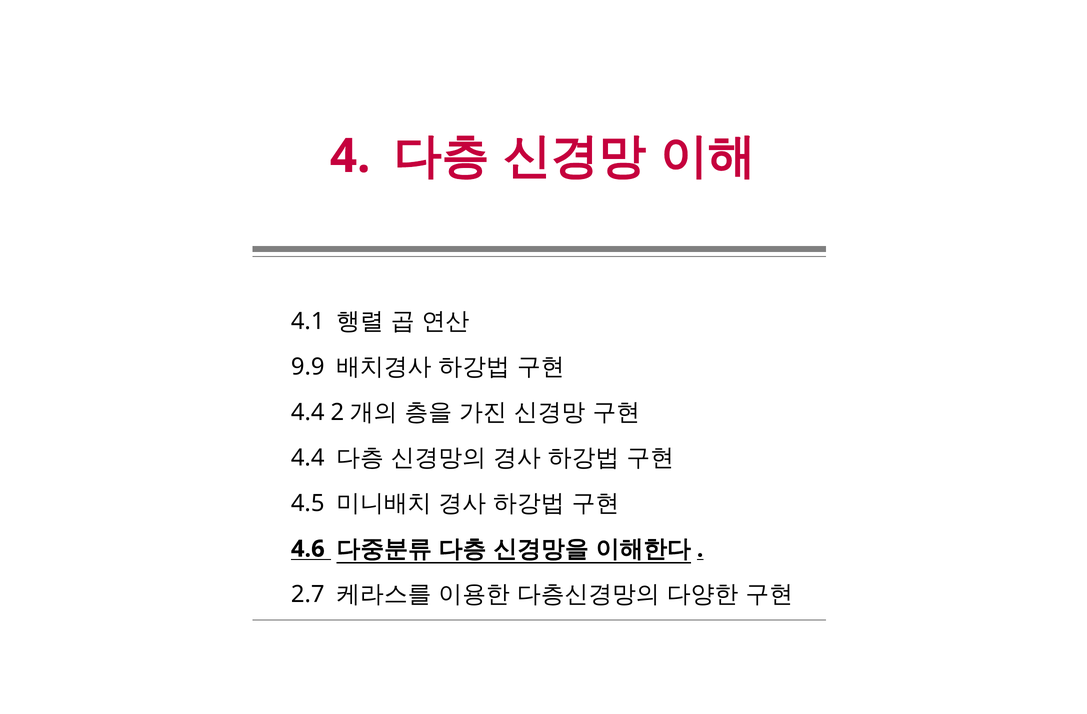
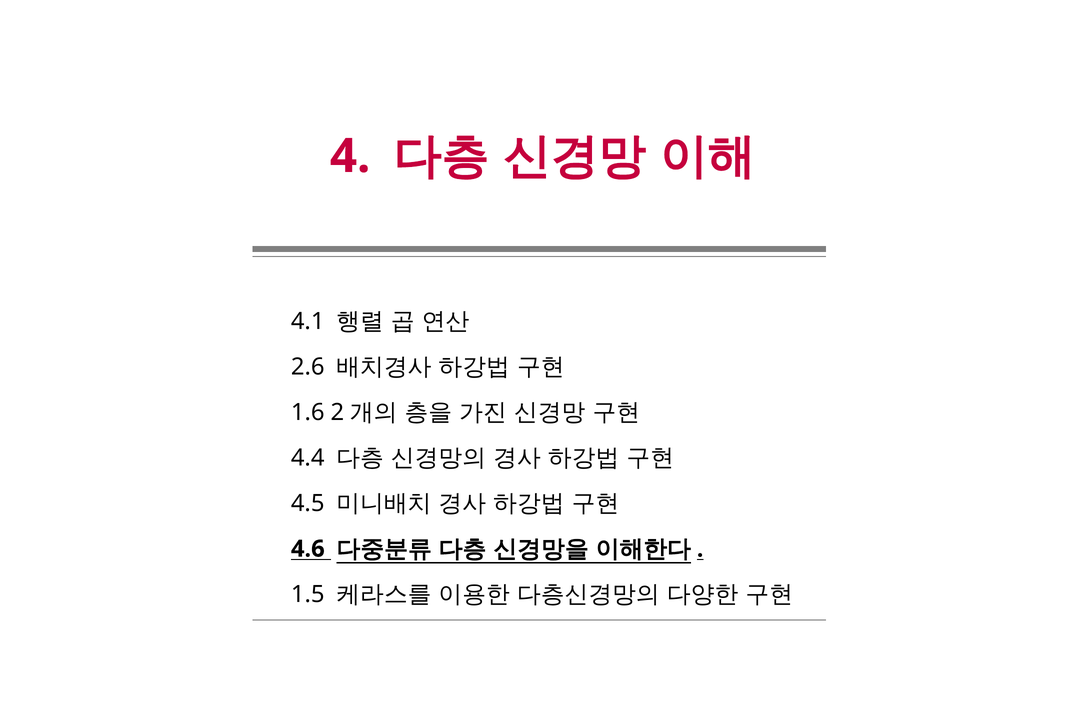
9.9: 9.9 -> 2.6 (308, 367)
4.4: 4.4 -> 1.6 (308, 412)
2.7: 2.7 -> 1.5 (308, 594)
